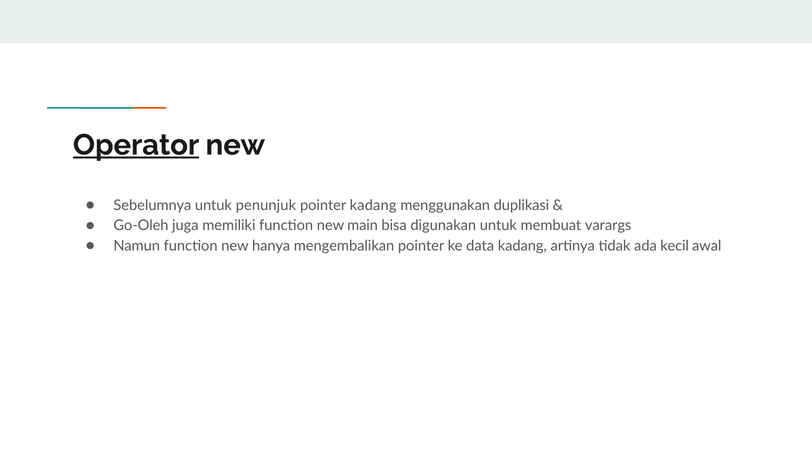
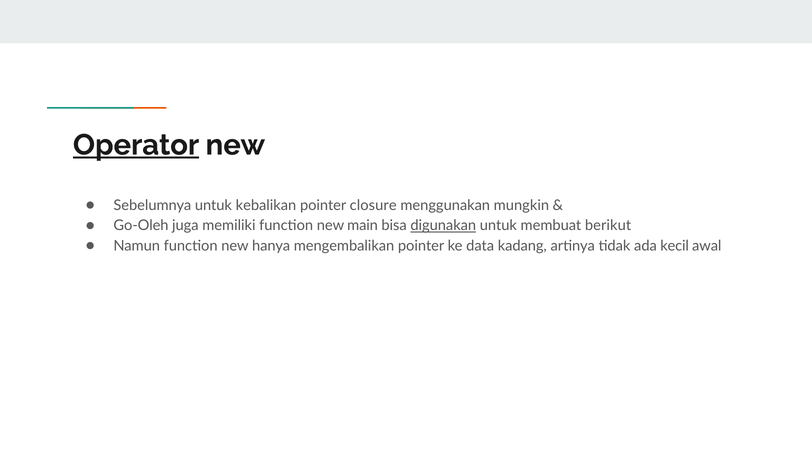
penunjuk: penunjuk -> kebalikan (266, 205)
pointer kadang: kadang -> closure (373, 205)
duplikasi: duplikasi -> mungkin (521, 205)
digunakan underline: none -> present (443, 225)
varargs: varargs -> berikut (608, 225)
